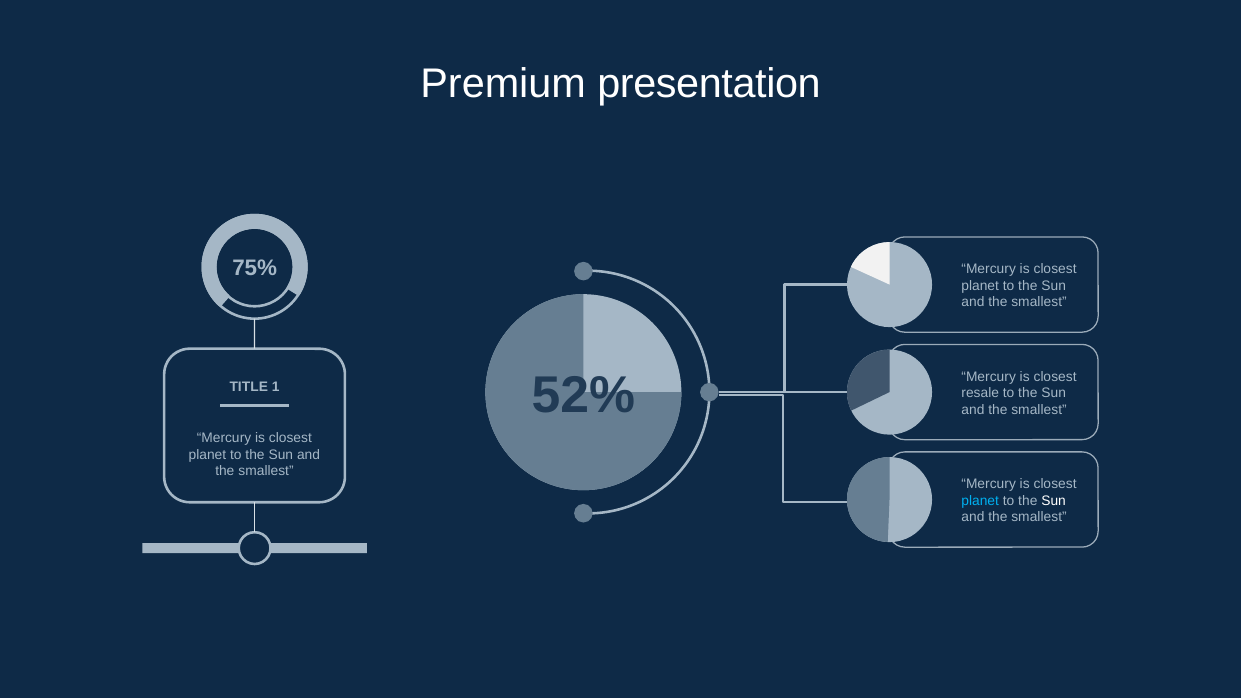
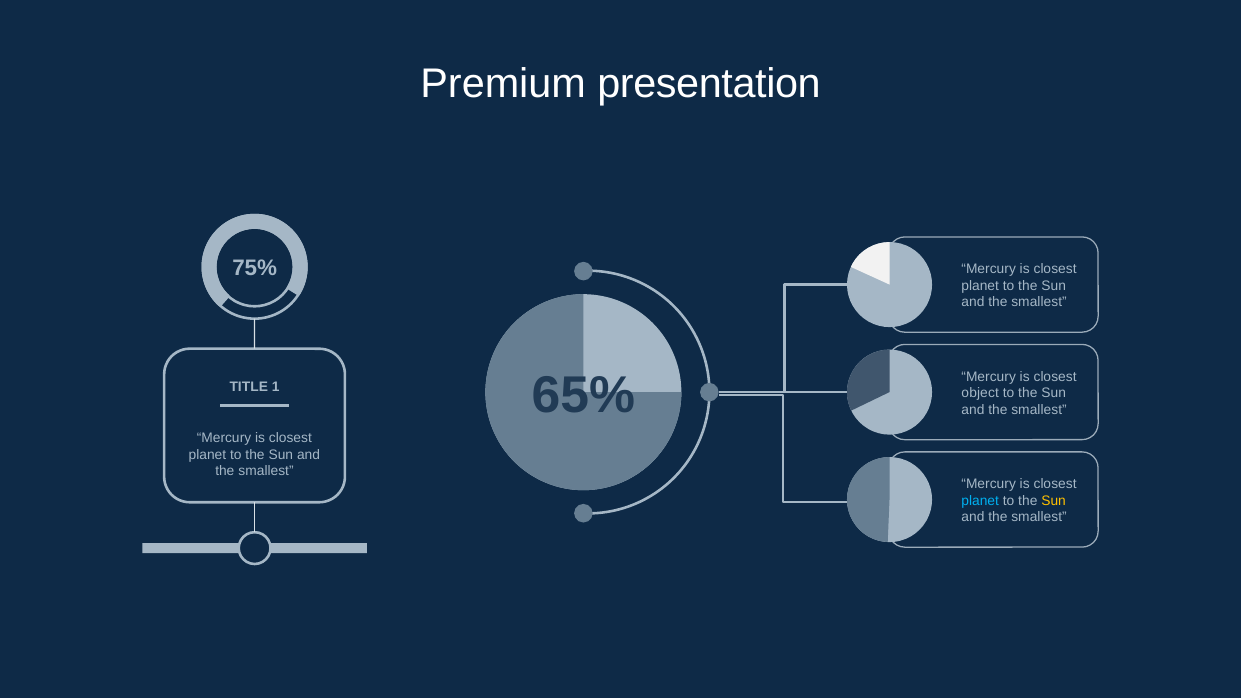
52%: 52% -> 65% (583, 396)
resale: resale -> object (980, 393)
Sun colour: white -> yellow (1054, 501)
